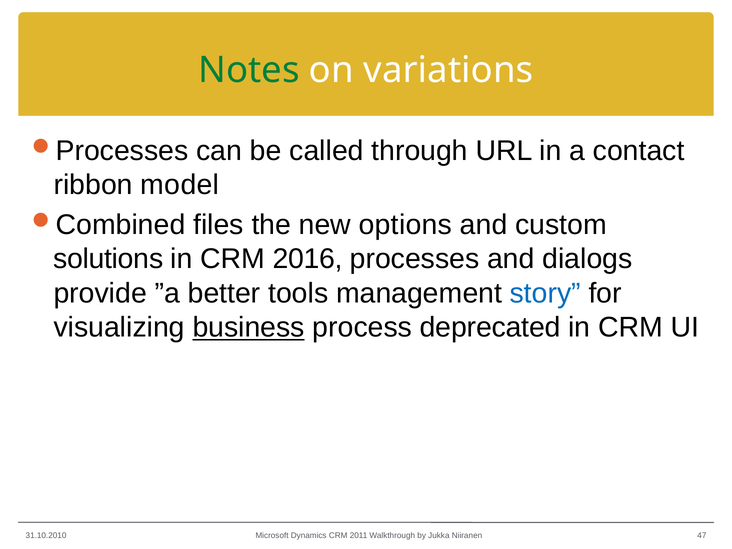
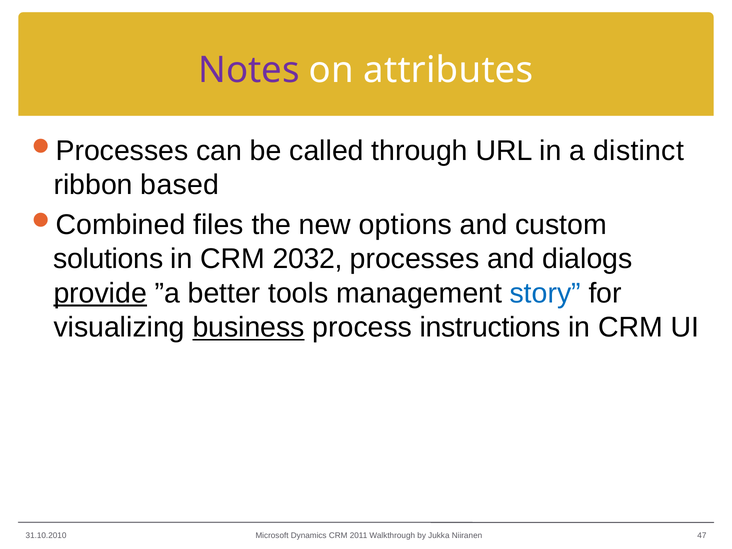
Notes colour: green -> purple (249, 70)
variations: variations -> attributes (448, 70)
contact: contact -> distinct (639, 151)
model: model -> based (180, 185)
2016: 2016 -> 2032 (308, 259)
provide underline: none -> present (100, 293)
deprecated: deprecated -> instructions (490, 327)
